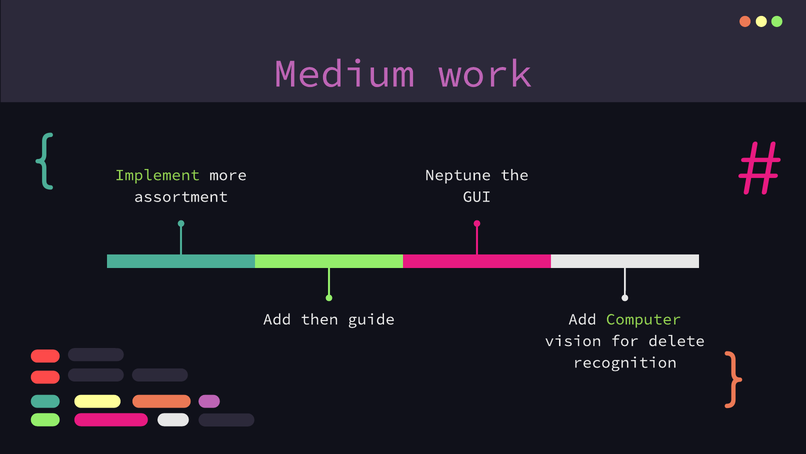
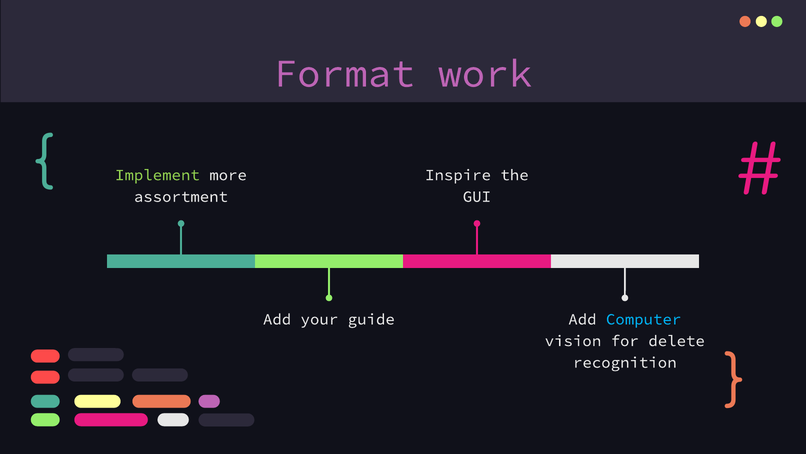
Medium: Medium -> Format (344, 74)
Neptune: Neptune -> Inspire (458, 175)
then: then -> your (319, 319)
Computer colour: light green -> light blue (644, 319)
